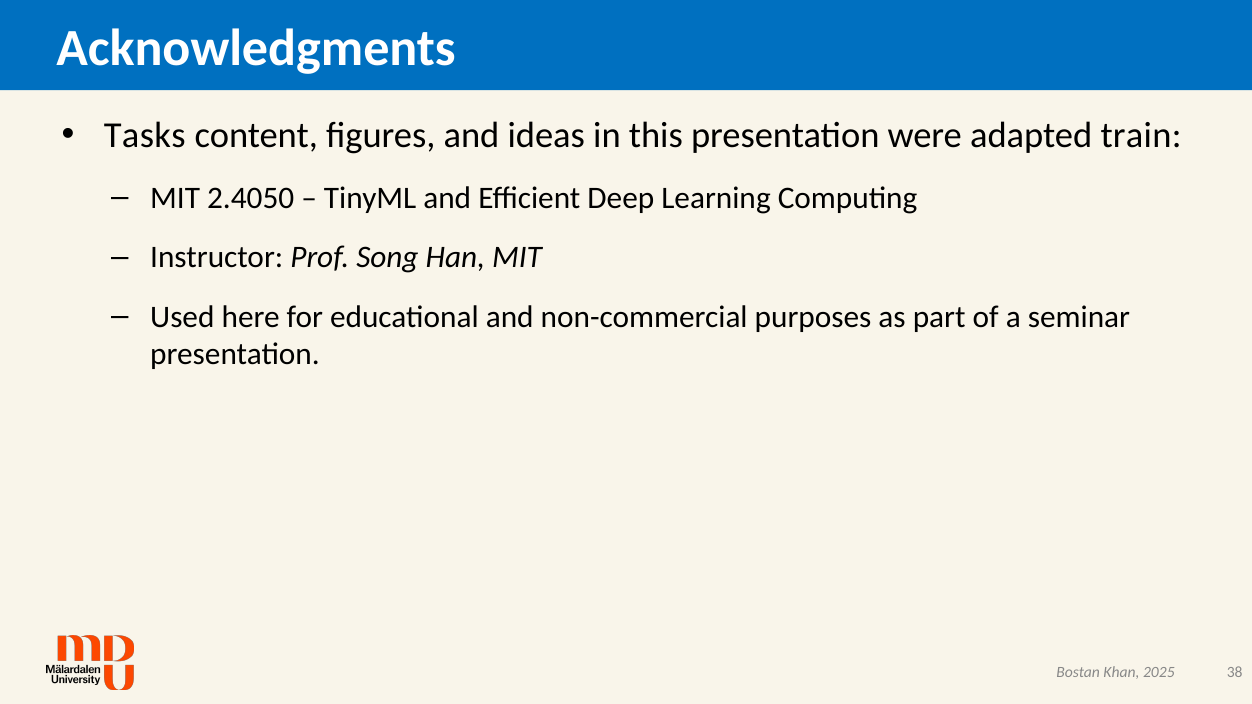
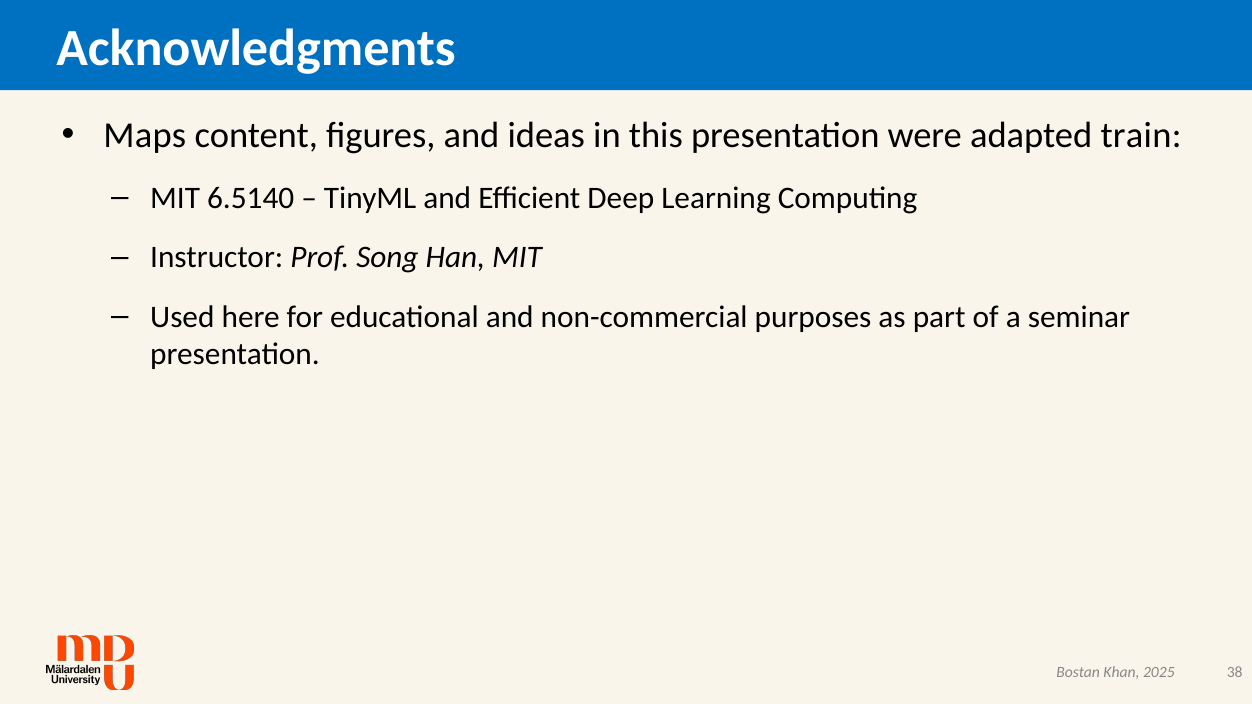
Tasks: Tasks -> Maps (145, 136)
2.4050: 2.4050 -> 6.5140 (251, 198)
